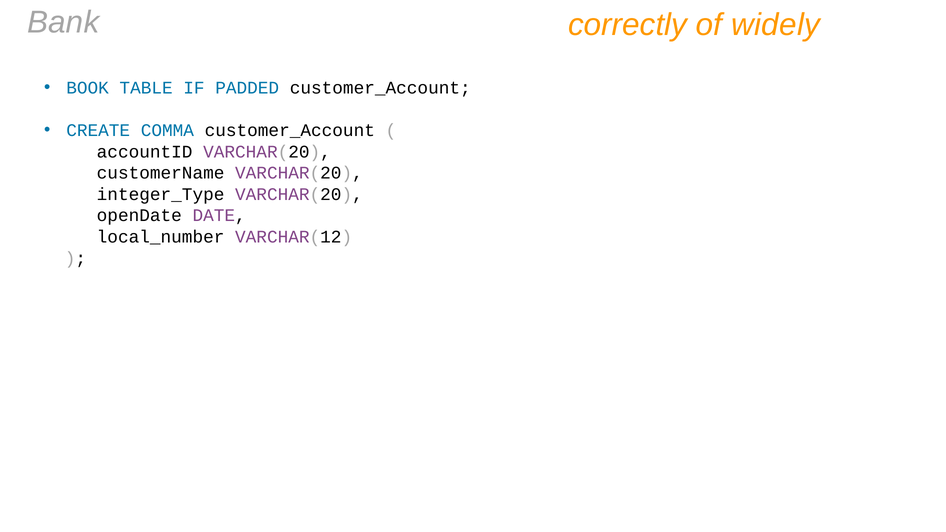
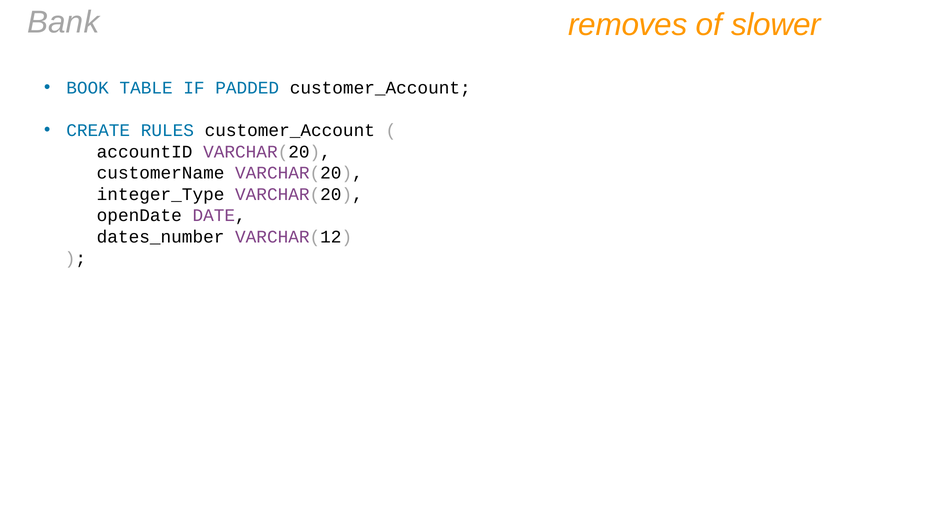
correctly: correctly -> removes (628, 25)
widely: widely -> slower (776, 25)
COMMA: COMMA -> RULES (167, 131)
local_number: local_number -> dates_number (161, 237)
